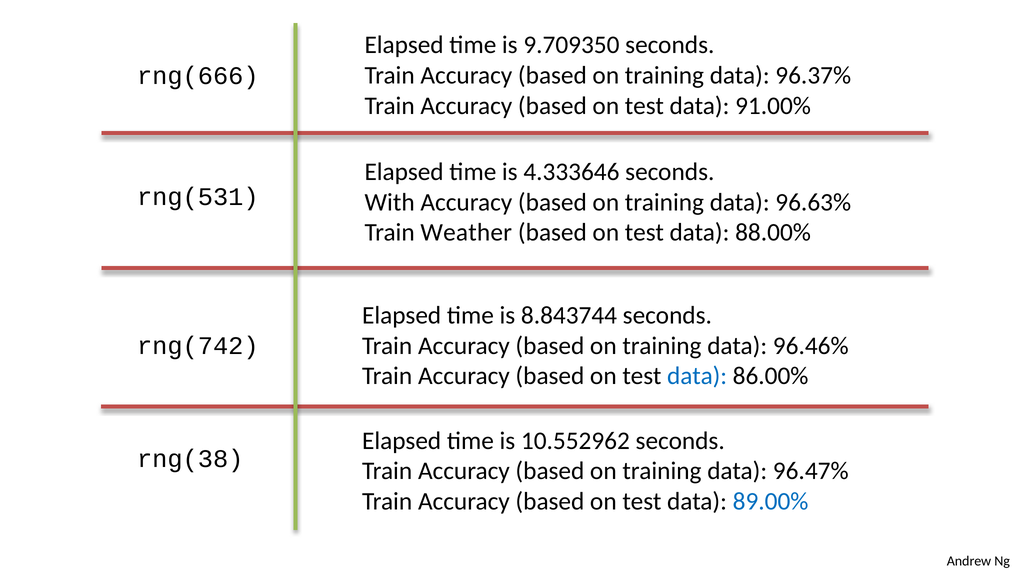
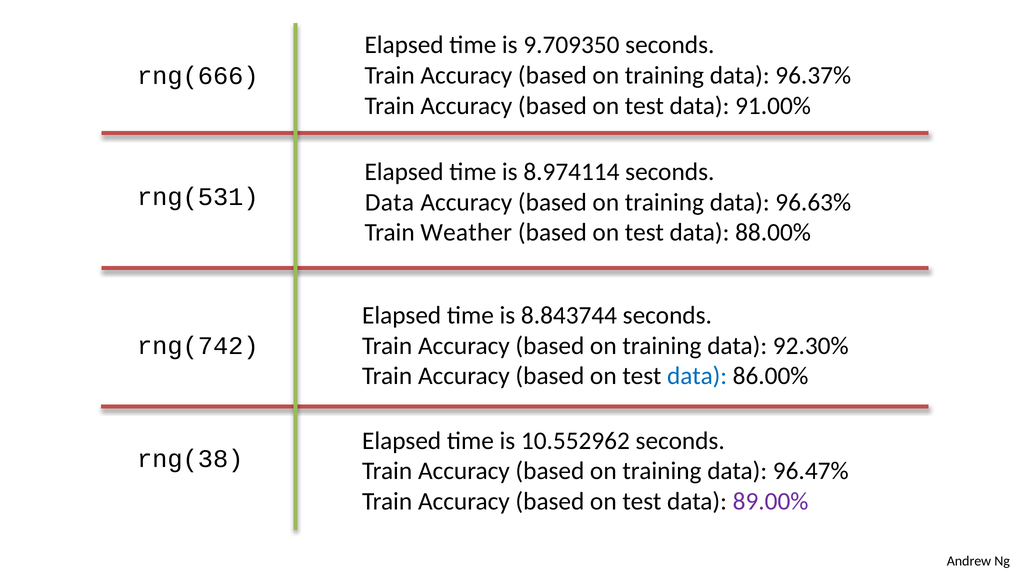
4.333646: 4.333646 -> 8.974114 (571, 172)
With: With -> Data (390, 202)
96.46%: 96.46% -> 92.30% (811, 346)
89.00% colour: blue -> purple (771, 501)
